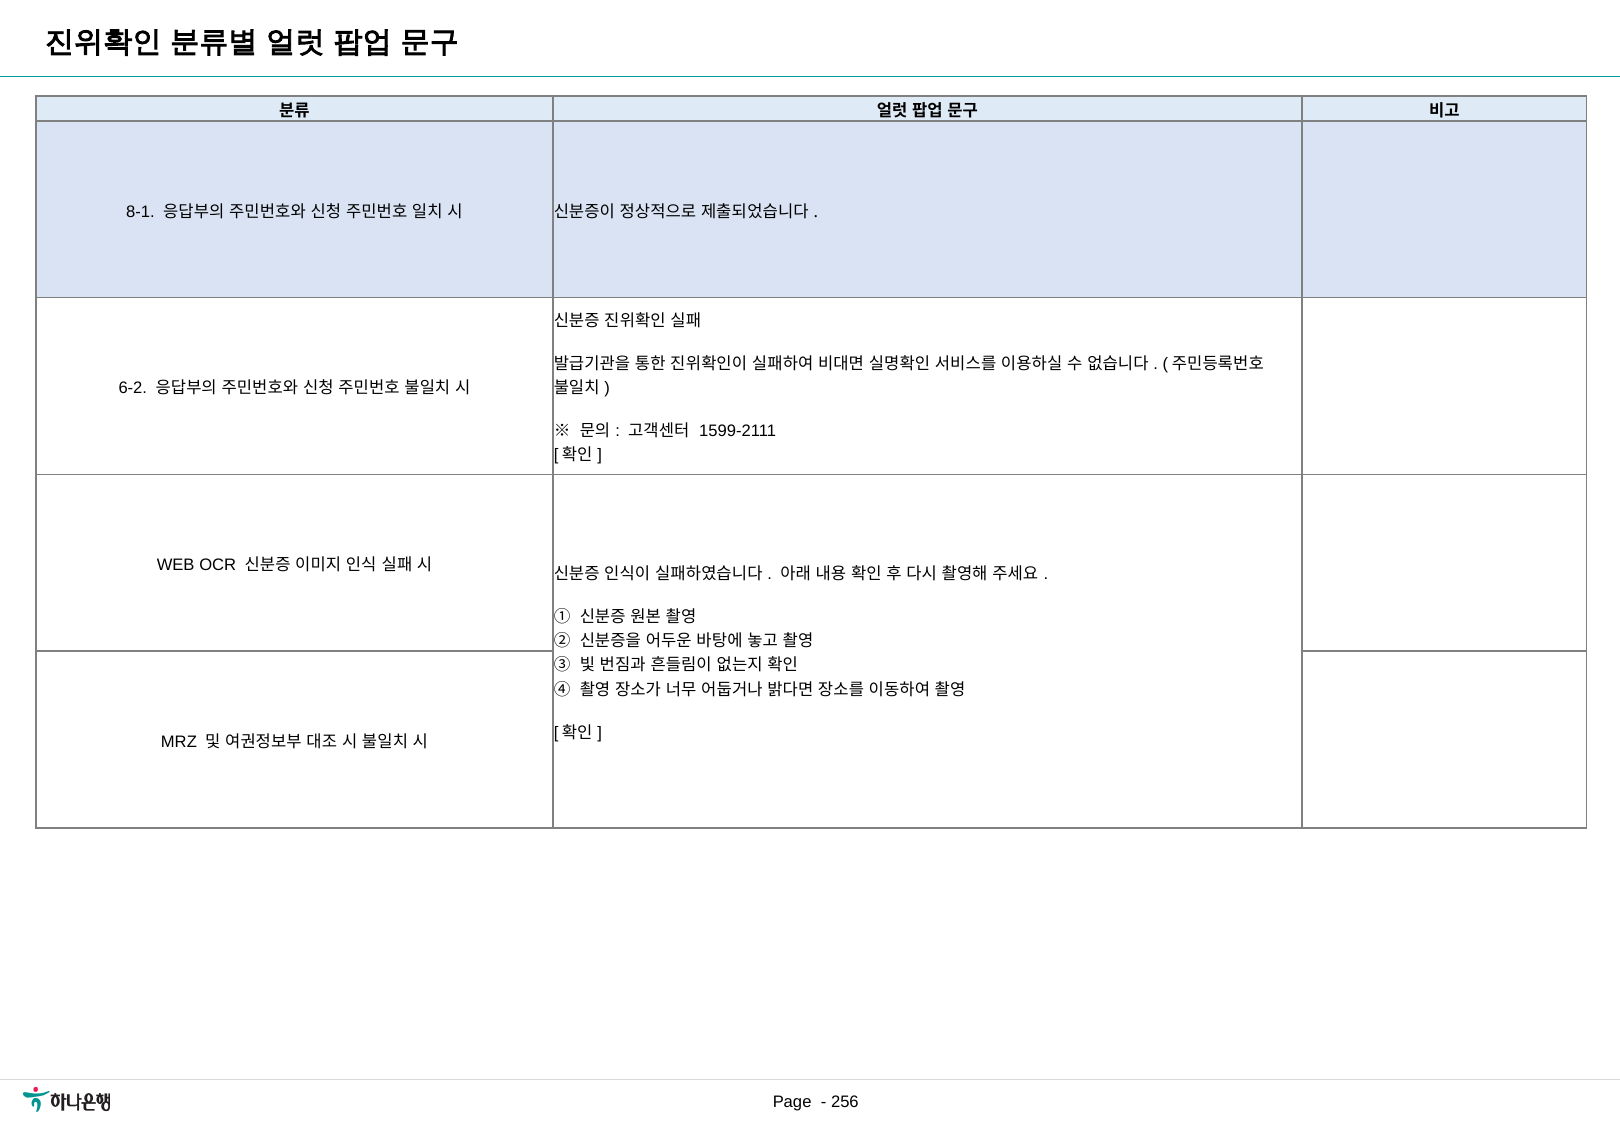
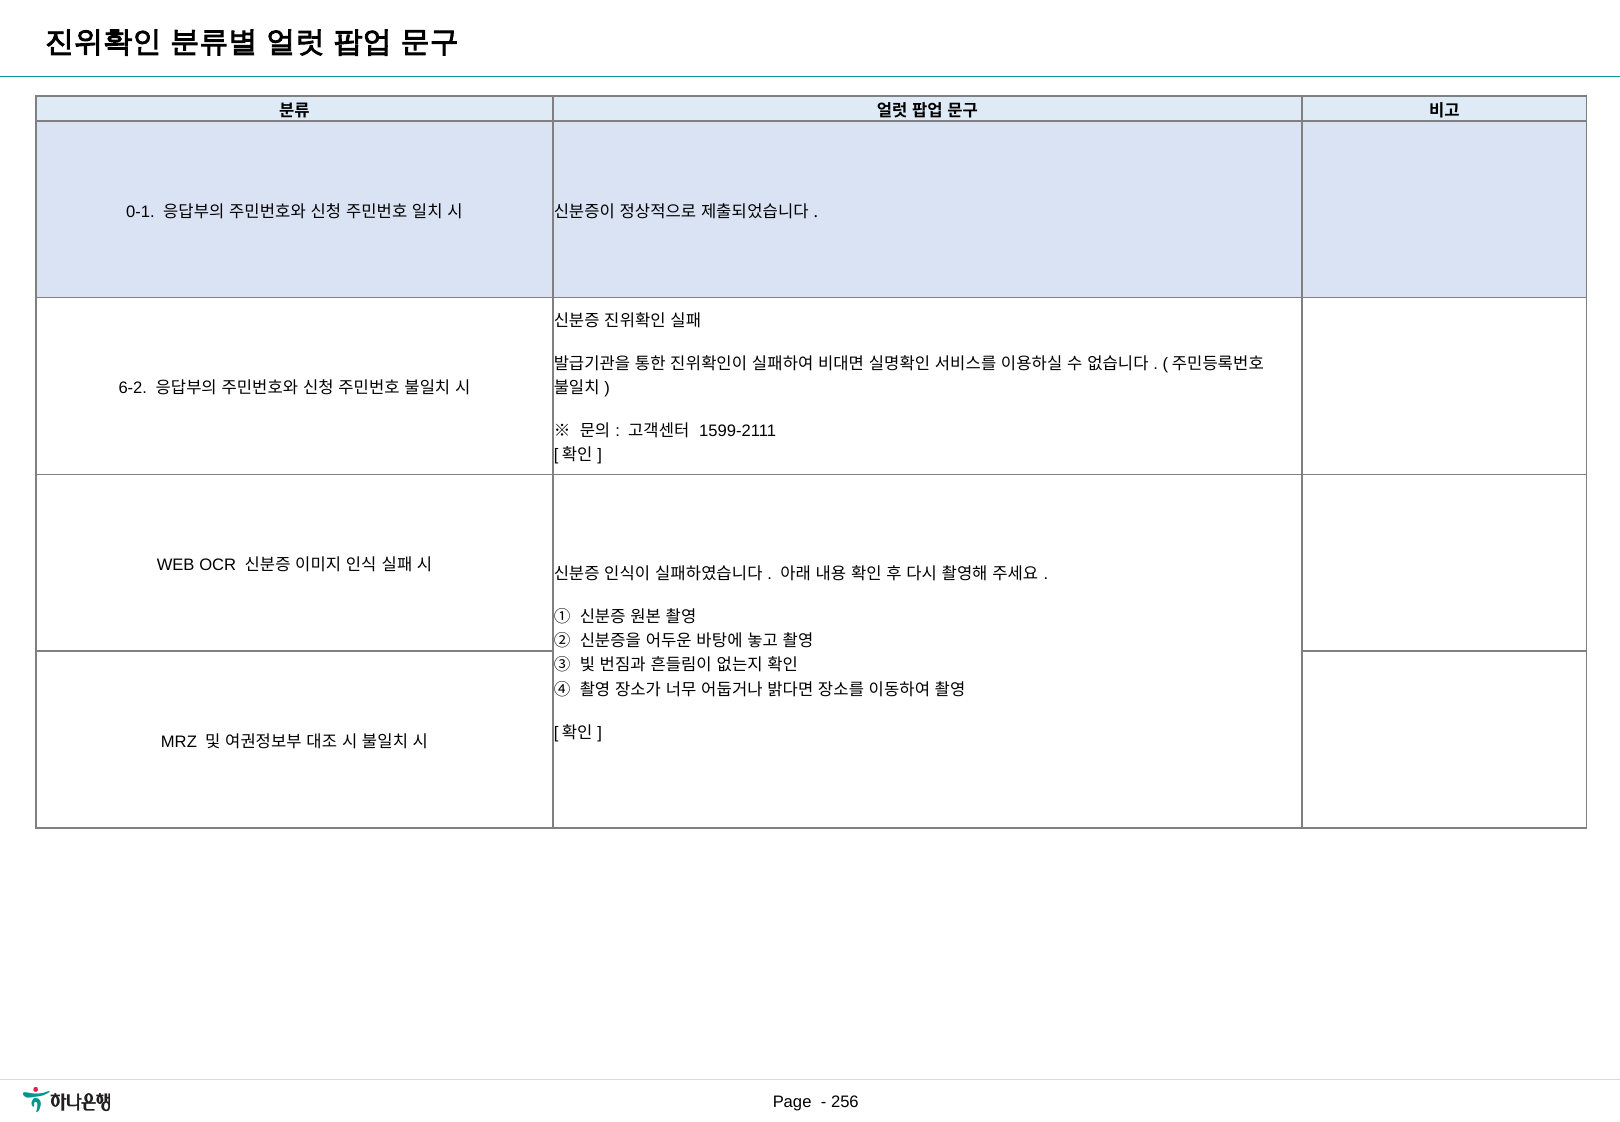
8-1: 8-1 -> 0-1 (140, 212)
